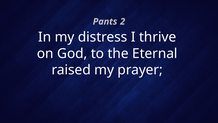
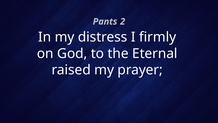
thrive: thrive -> firmly (158, 37)
